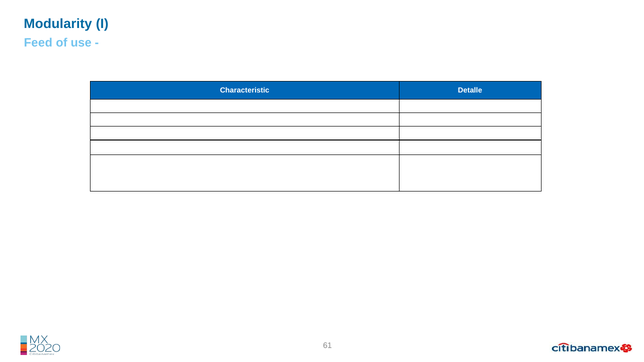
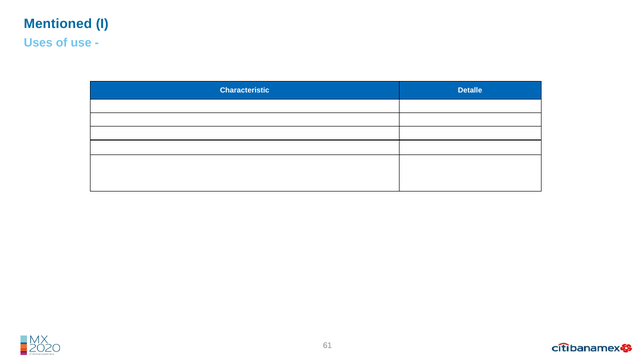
Modularity: Modularity -> Mentioned (58, 24)
Feed: Feed -> Uses (38, 43)
